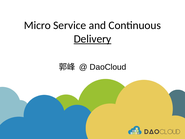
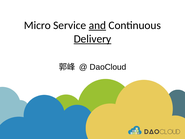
and underline: none -> present (97, 25)
